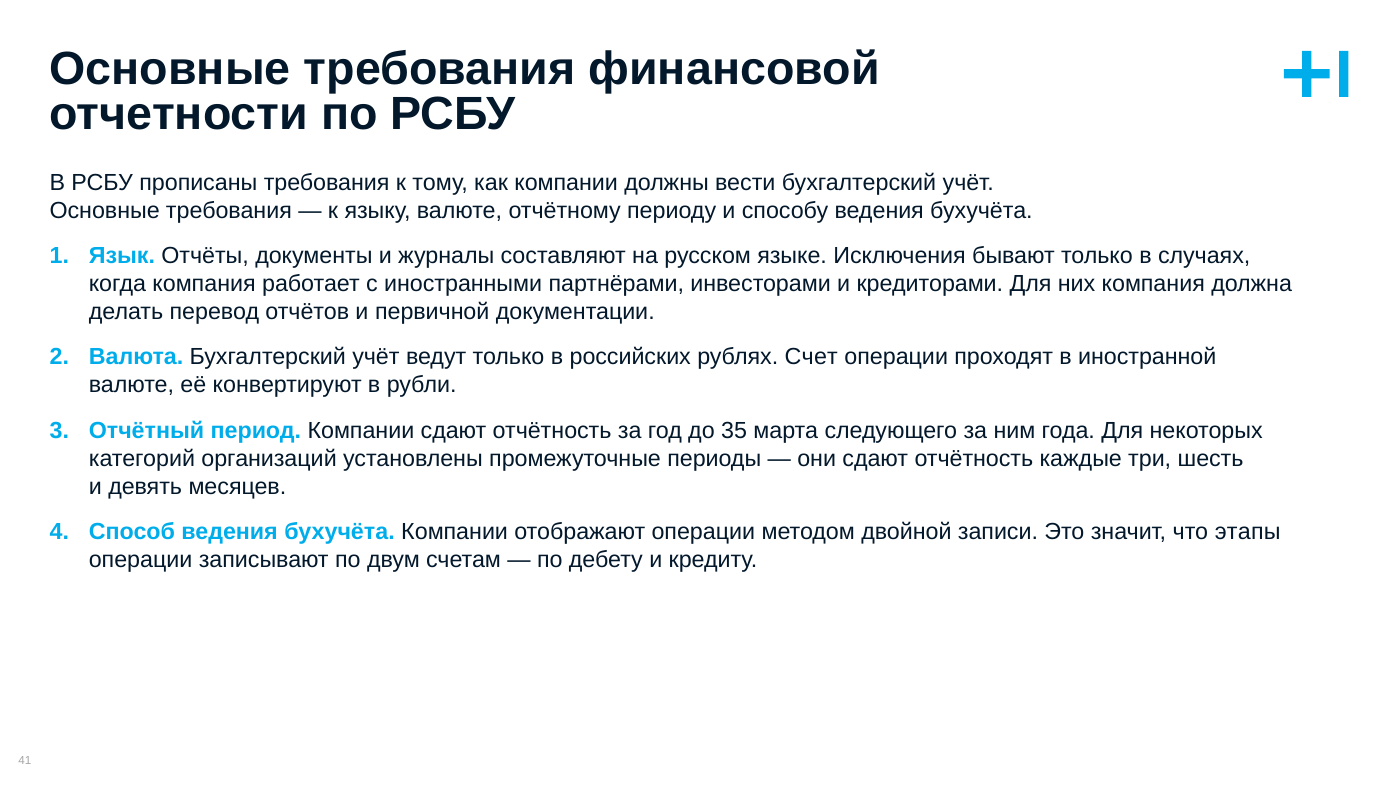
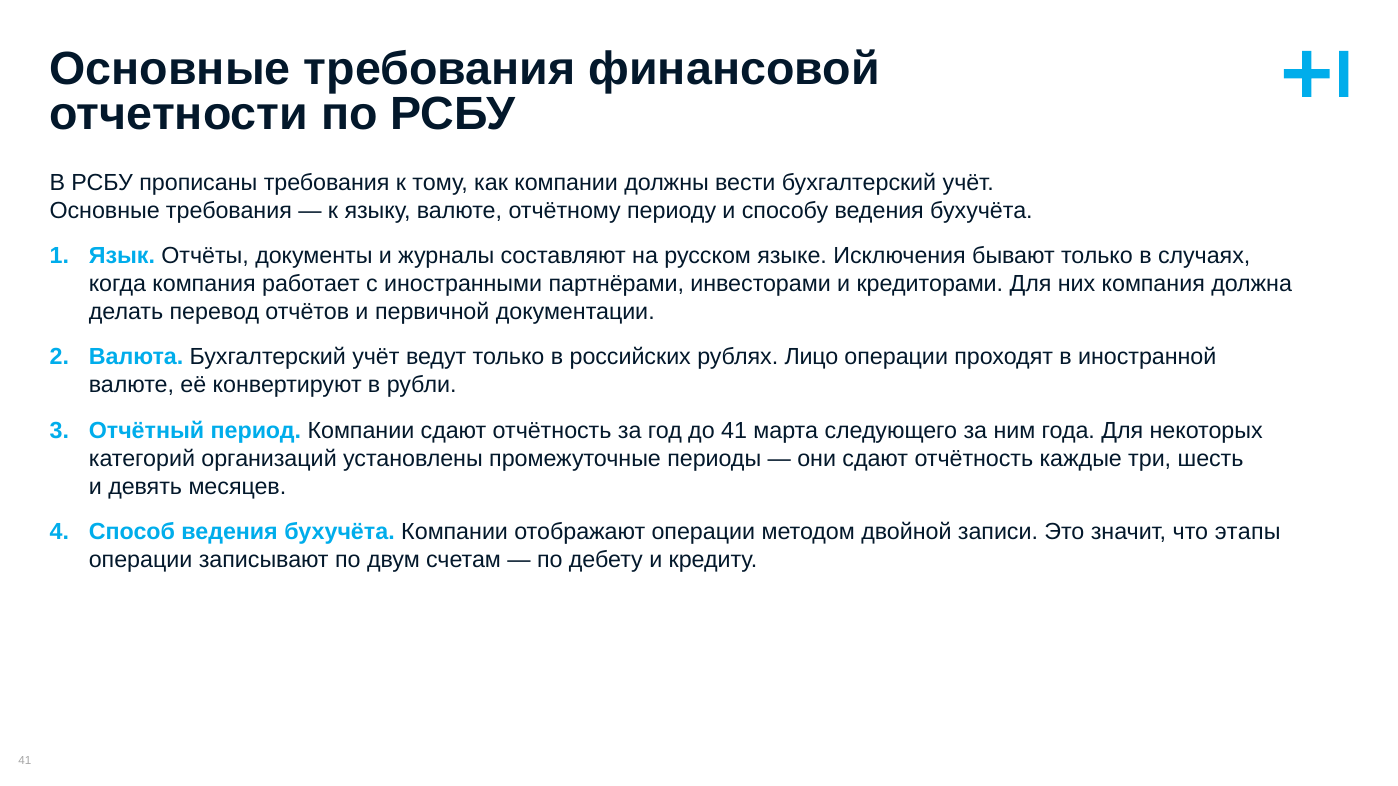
Счет: Счет -> Лицо (811, 357)
до 35: 35 -> 41 (734, 431)
